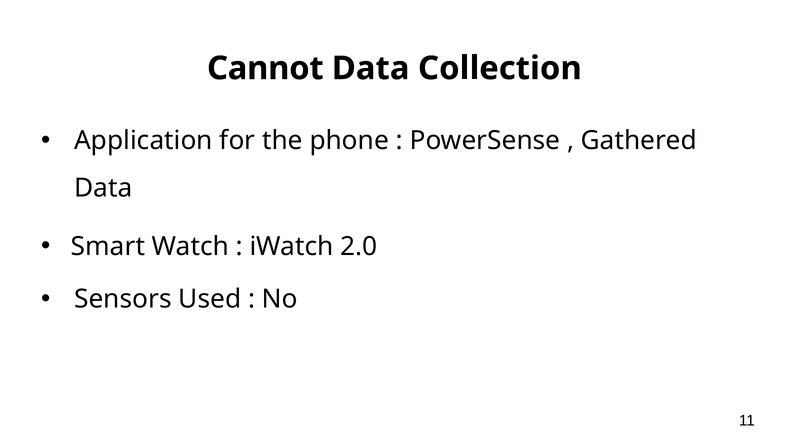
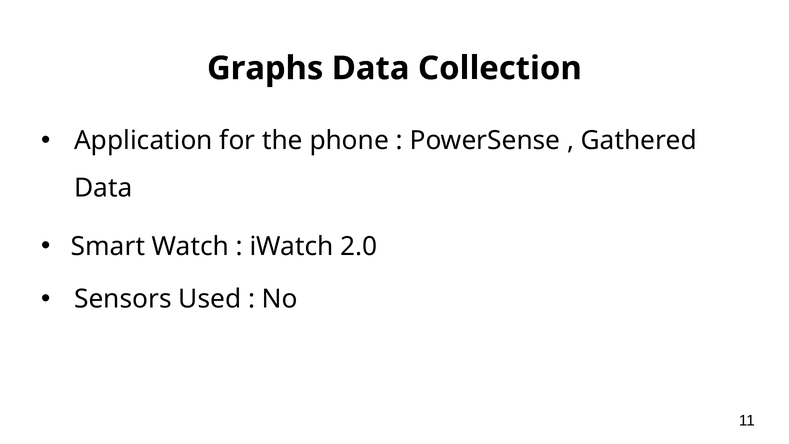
Cannot: Cannot -> Graphs (265, 68)
